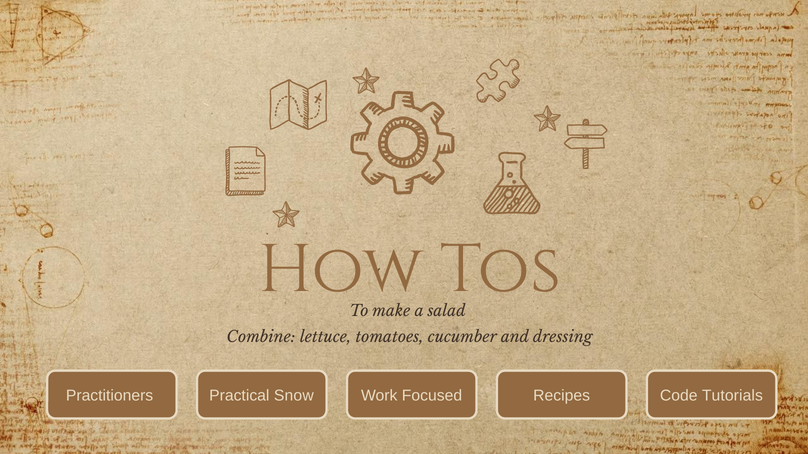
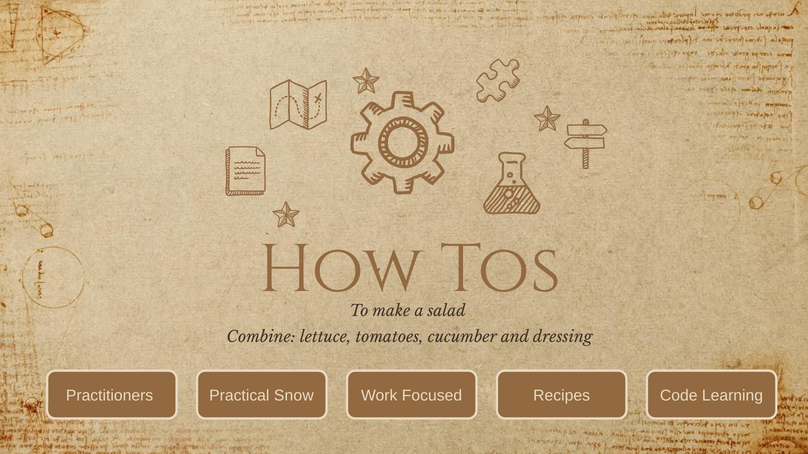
Tutorials: Tutorials -> Learning (732, 396)
